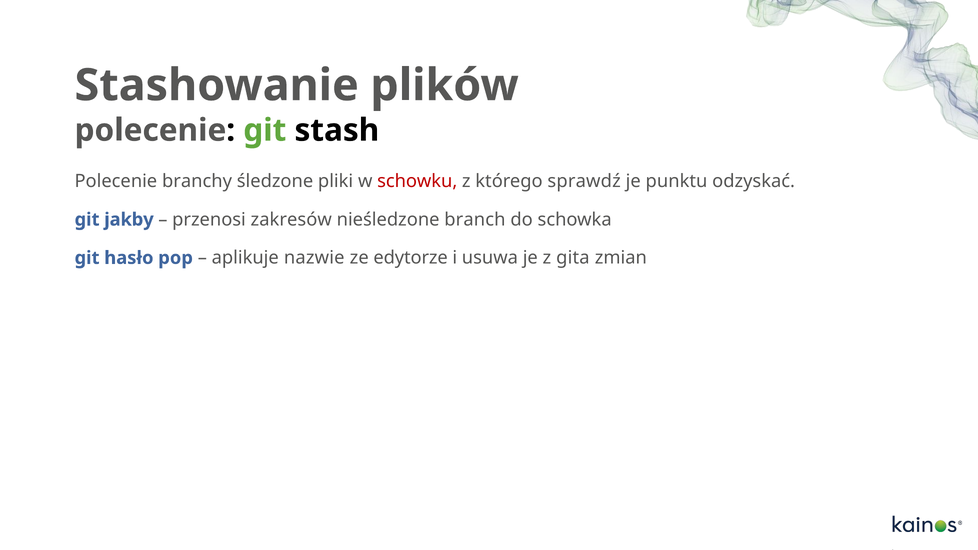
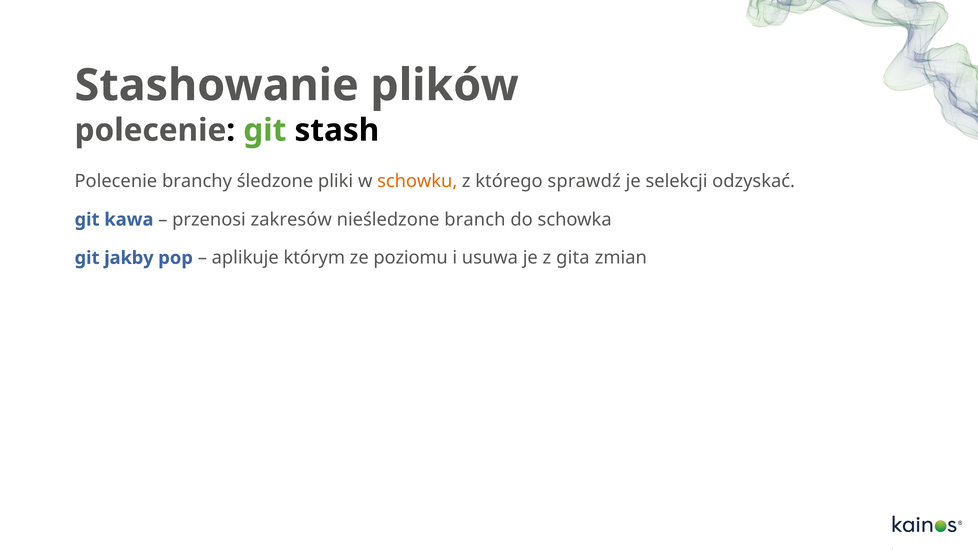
schowku colour: red -> orange (417, 181)
punktu: punktu -> selekcji (677, 181)
jakby: jakby -> kawa (129, 220)
hasło: hasło -> jakby (129, 258)
nazwie: nazwie -> którym (314, 258)
edytorze: edytorze -> poziomu (411, 258)
